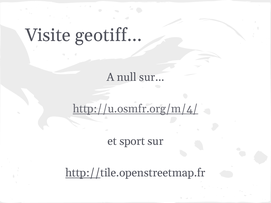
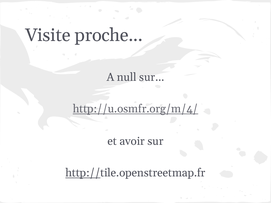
geotiff: geotiff -> proche (109, 35)
sport: sport -> avoir (132, 141)
